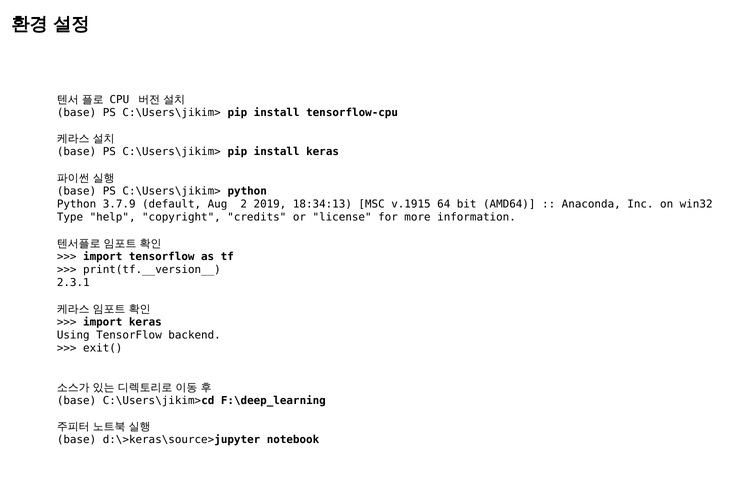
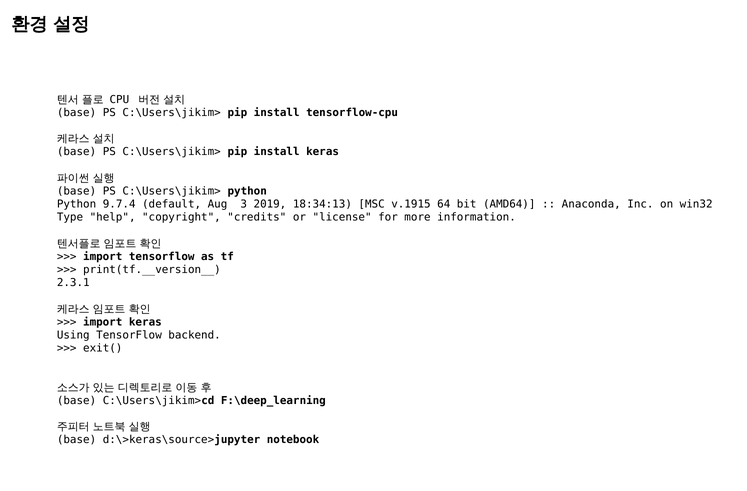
3.7.9: 3.7.9 -> 9.7.4 (119, 204)
2: 2 -> 3 (244, 204)
